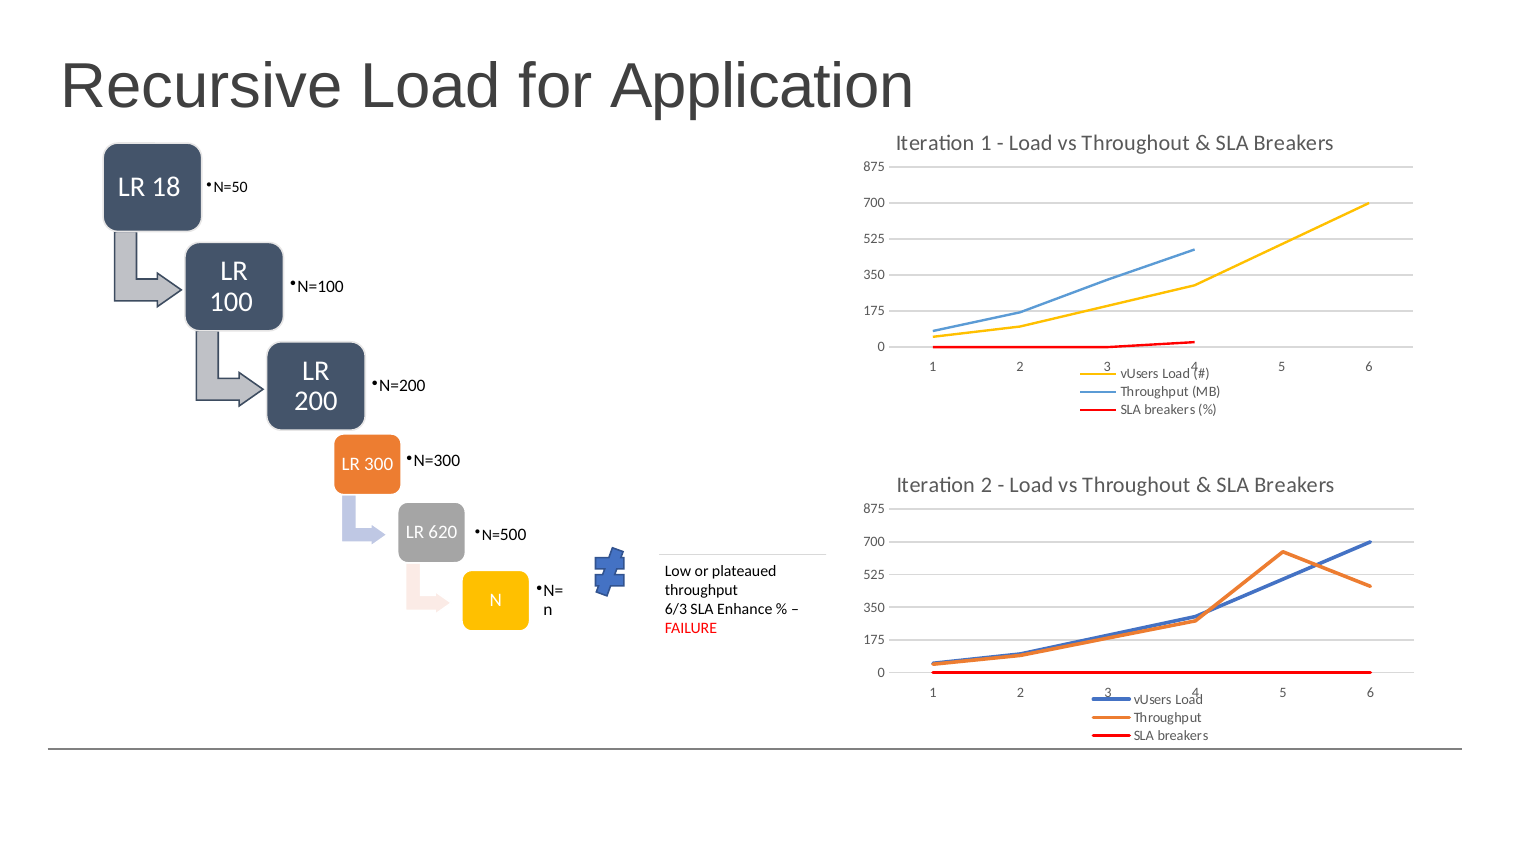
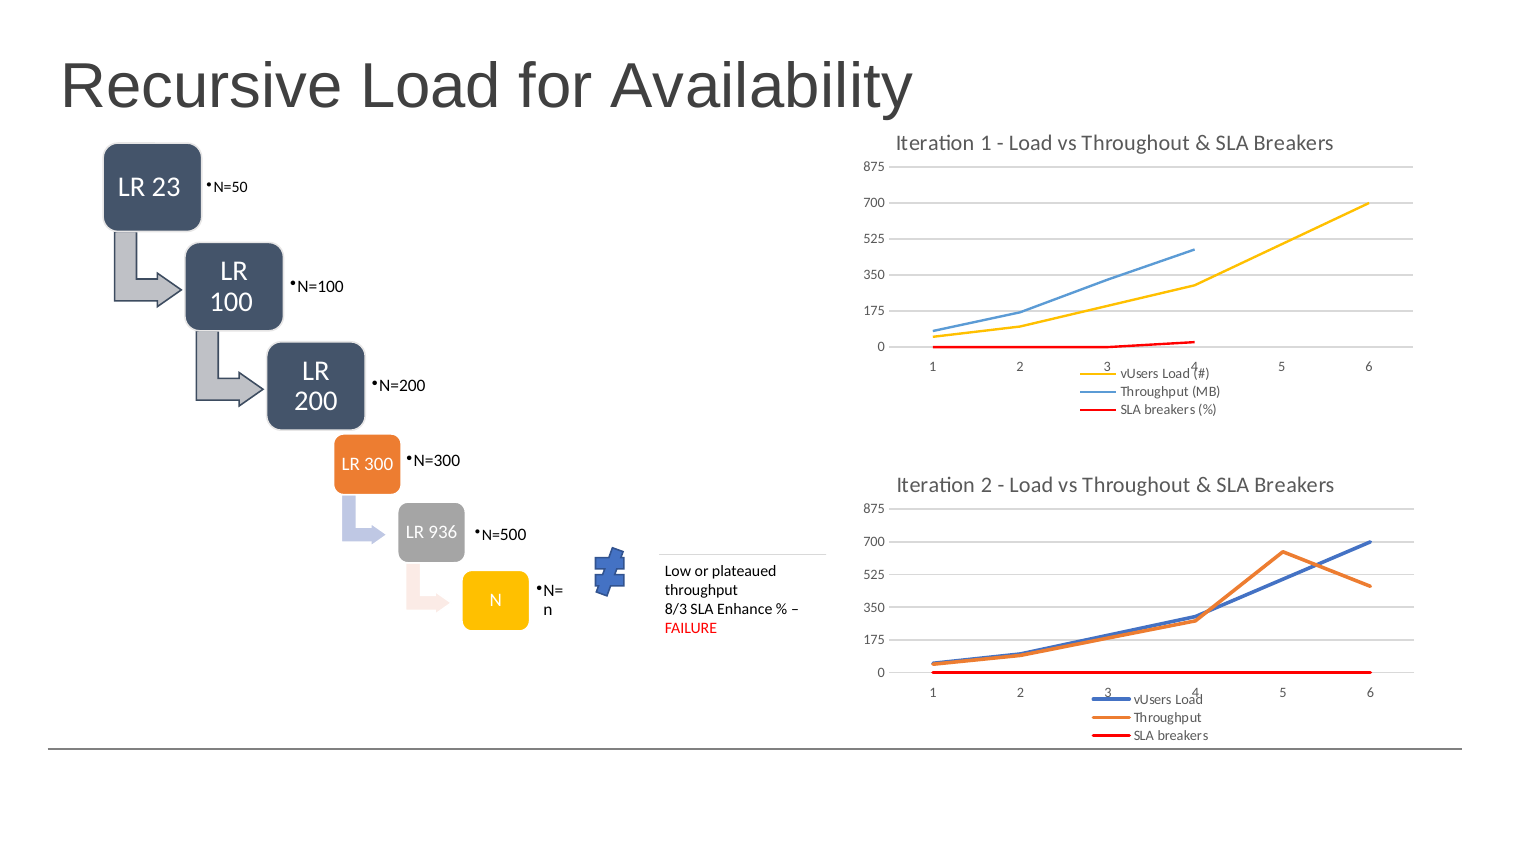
Application: Application -> Availability (762, 87)
18: 18 -> 23 (166, 187)
620: 620 -> 936 (443, 533)
6/3: 6/3 -> 8/3 (676, 609)
